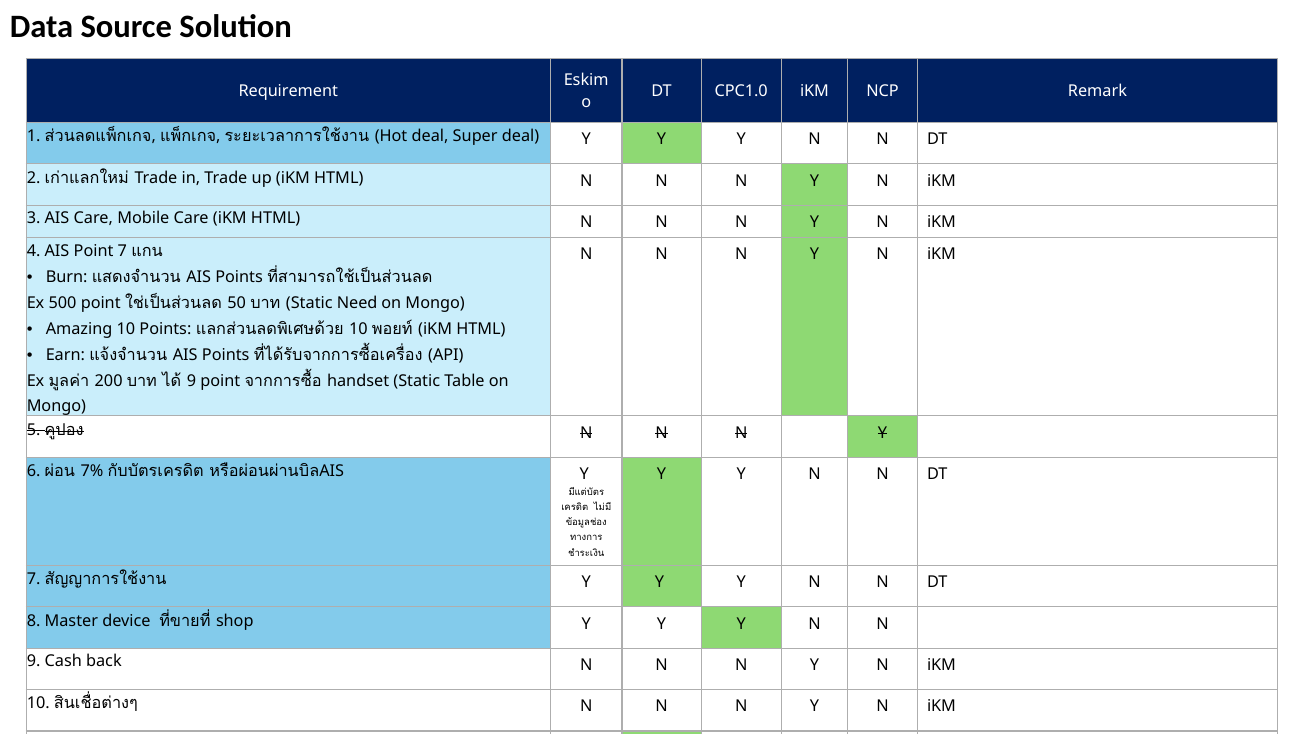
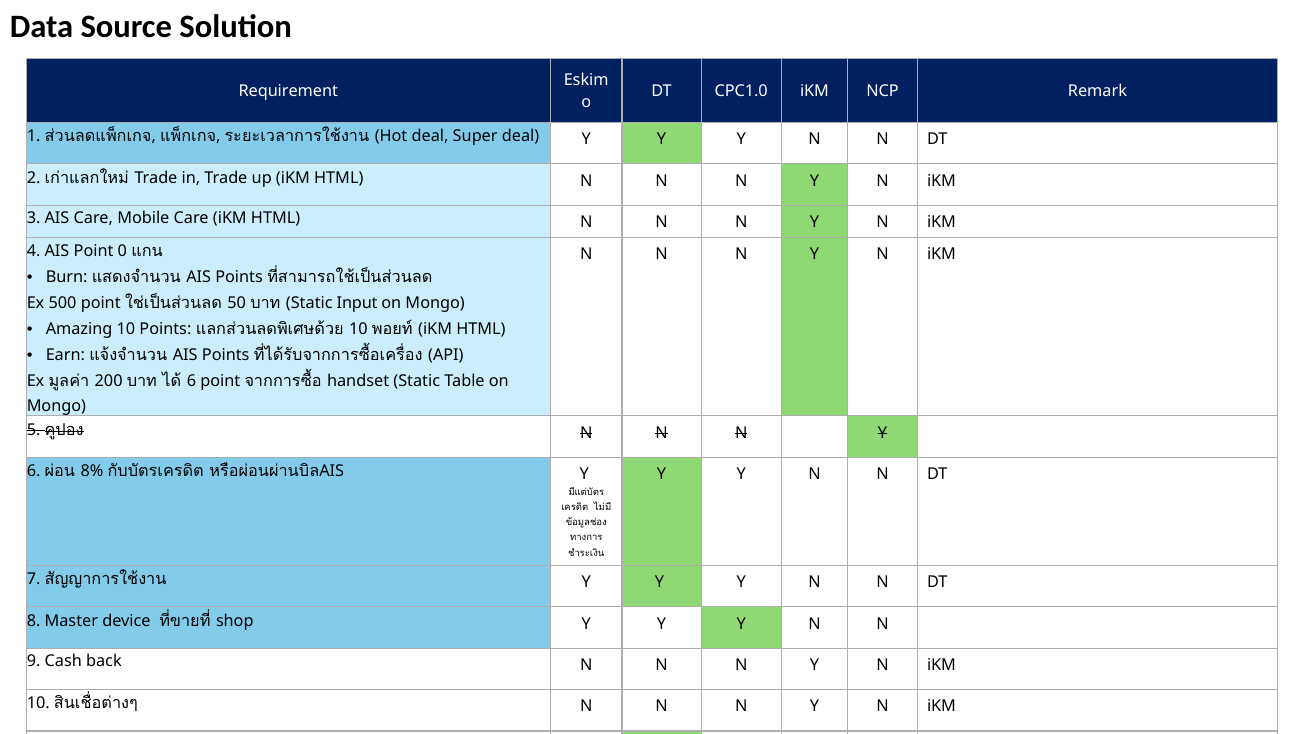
Point 7: 7 -> 0 (122, 251)
Need: Need -> Input (357, 303)
9: 9 -> 6 (191, 381)
7%: 7% -> 8% (92, 471)
